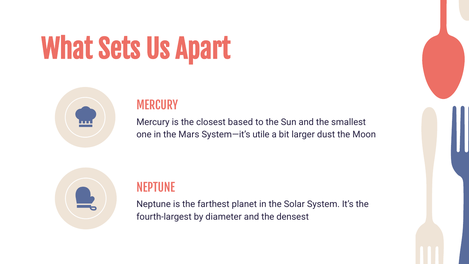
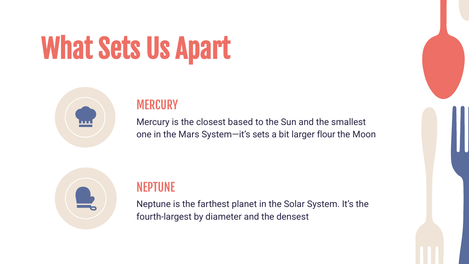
System—it’s utile: utile -> sets (261, 135)
dust: dust -> flour (326, 135)
